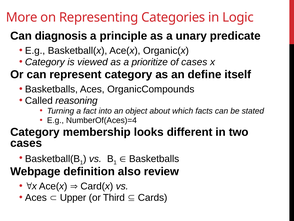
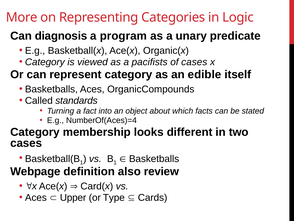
principle: principle -> program (123, 36)
prioritize: prioritize -> pacifists (150, 62)
define: define -> edible (205, 74)
reasoning: reasoning -> standards (76, 100)
Third: Third -> Type (114, 197)
